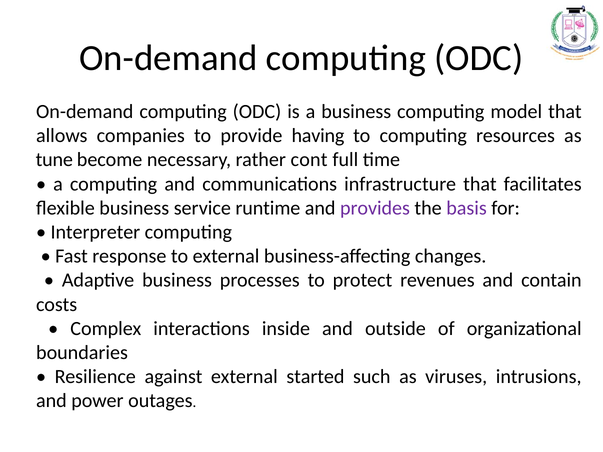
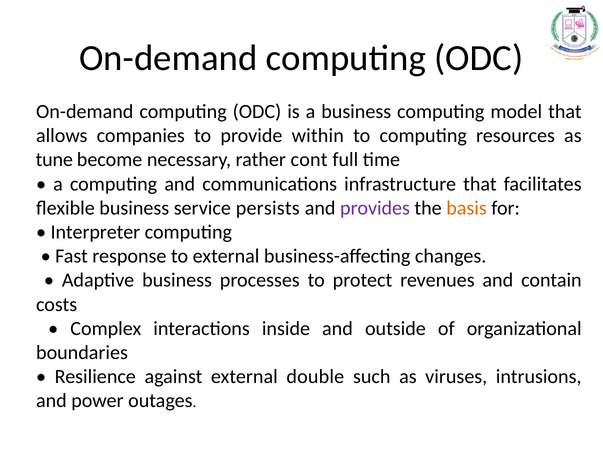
having: having -> within (318, 136)
runtime: runtime -> persists (268, 208)
basis colour: purple -> orange (467, 208)
started: started -> double (315, 377)
